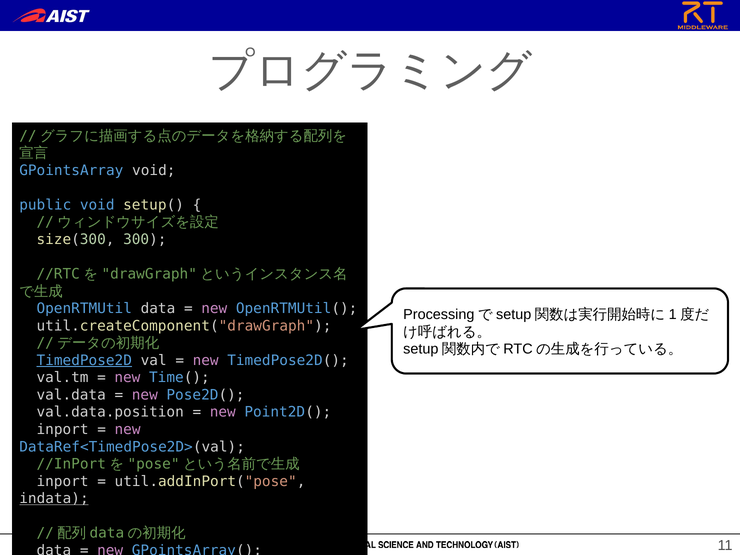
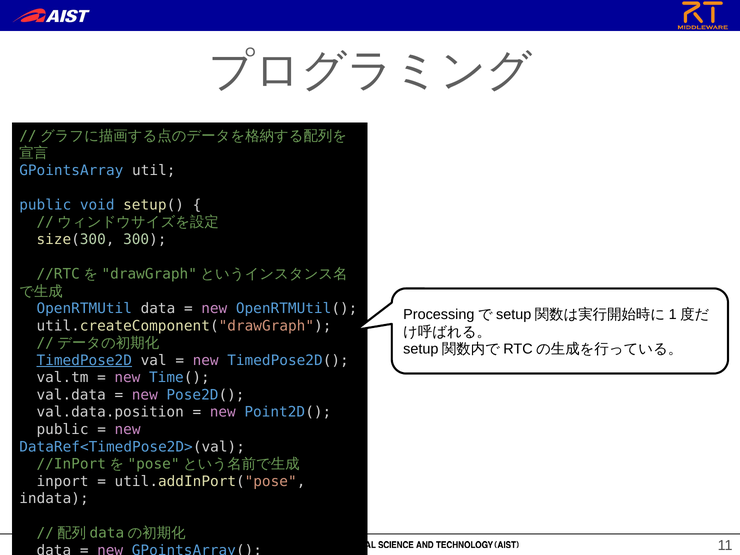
GPointsArray void: void -> util (154, 170)
inport: inport -> public (63, 429)
indata underline: present -> none (54, 499)
